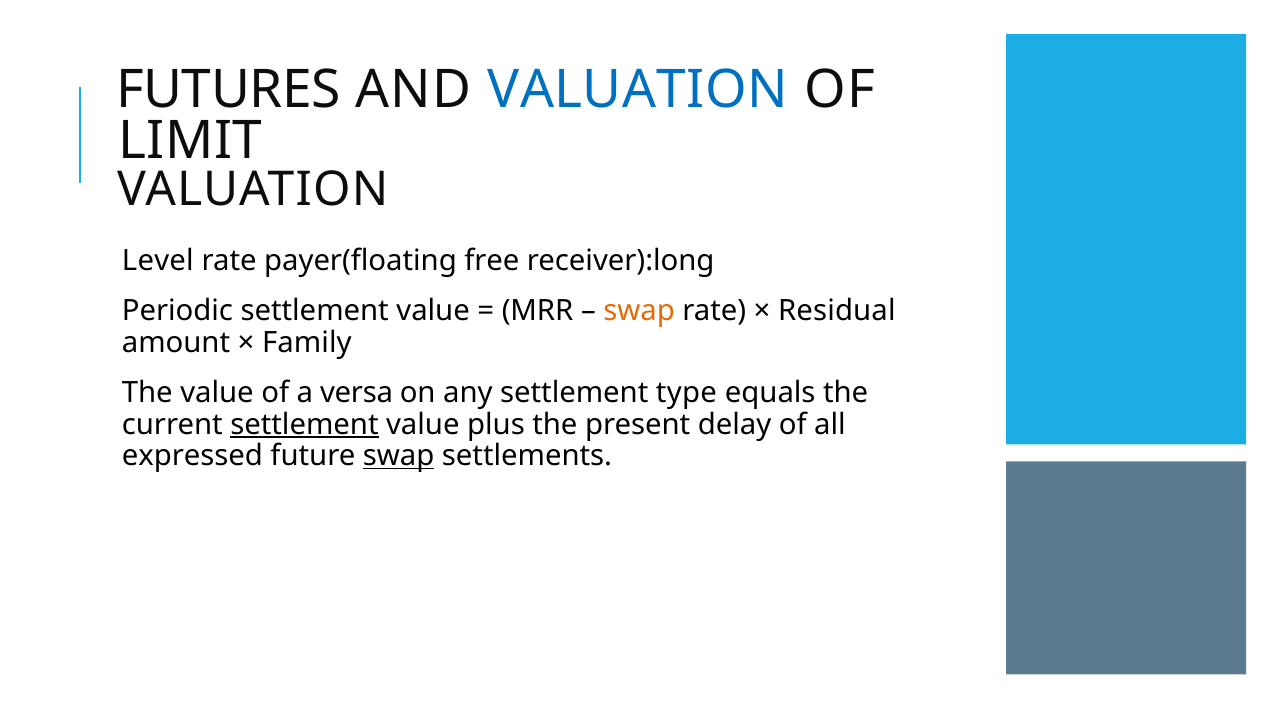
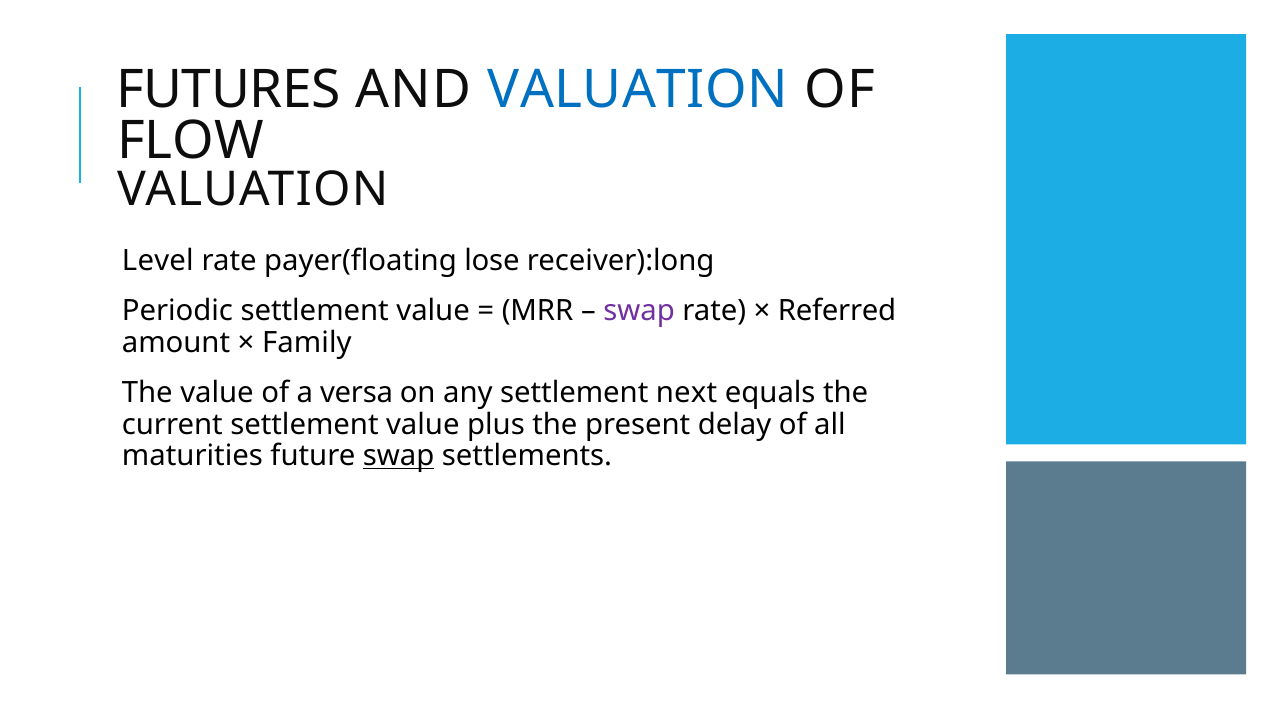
LIMIT: LIMIT -> FLOW (190, 141)
free: free -> lose (492, 260)
swap colour: orange -> purple (639, 311)
Residual: Residual -> Referred (837, 311)
type: type -> next (687, 393)
settlement underline: present -> none (304, 424)
expressed: expressed -> maturities (192, 456)
